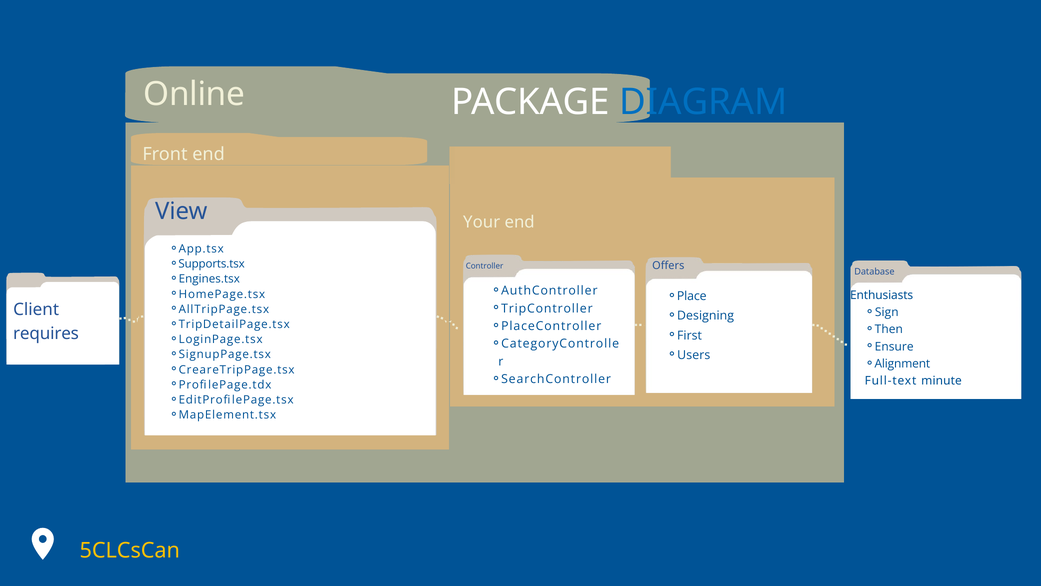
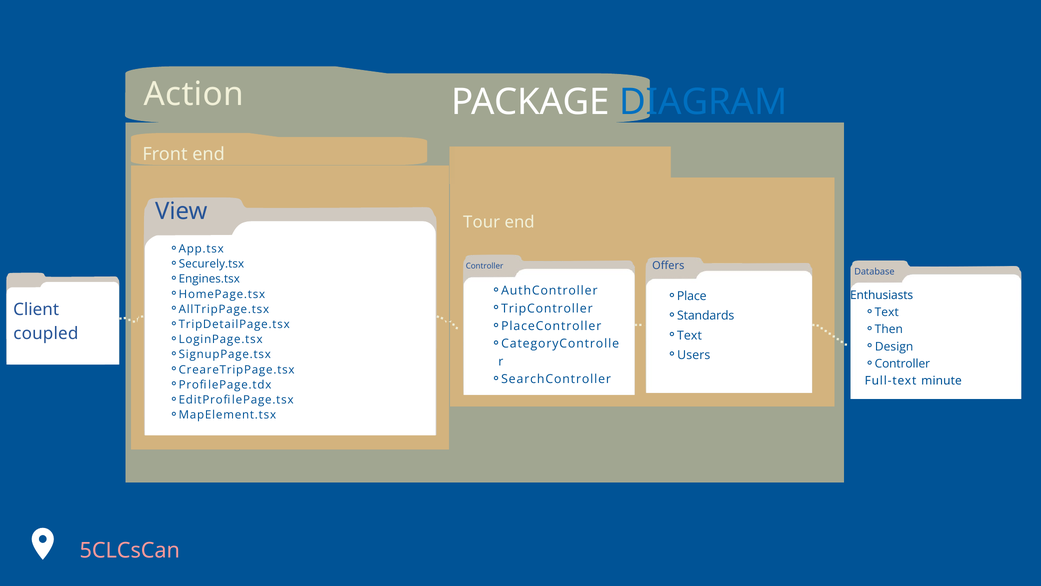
Online: Online -> Action (194, 94)
Your: Your -> Tour (482, 222)
Supports.tsx: Supports.tsx -> Securely.tsx (211, 264)
Sign: Sign -> Text (887, 312)
Designing: Designing -> Standards (706, 316)
requires: requires -> coupled (46, 333)
First: First -> Text (690, 335)
Ensure: Ensure -> Design (894, 346)
Alignment: Alignment -> Controller (902, 364)
5CLCsCan colour: yellow -> pink (130, 550)
